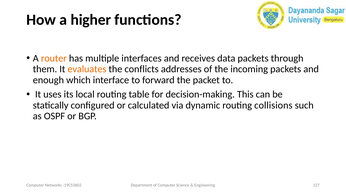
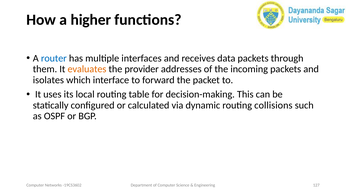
router colour: orange -> blue (54, 58)
conflicts: conflicts -> provider (142, 69)
enough: enough -> isolates (48, 80)
